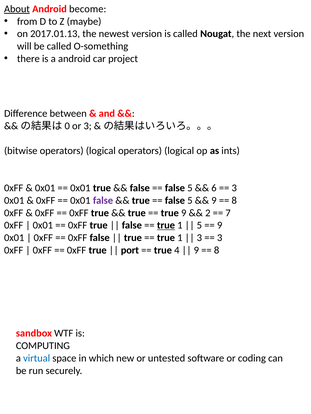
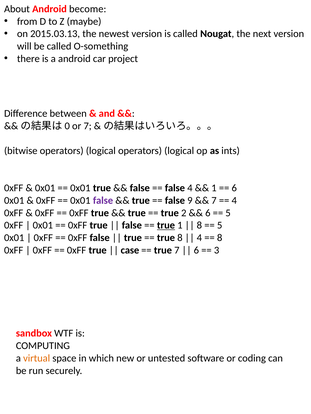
About underline: present -> none (17, 9)
2017.01.13: 2017.01.13 -> 2015.03.13 (55, 34)
or 3: 3 -> 7 (88, 126)
5: 5 -> 4 (190, 188)
6: 6 -> 1 (214, 188)
3: 3 -> 6 (234, 188)
5: 5 -> 9 (190, 201)
9: 9 -> 7 (214, 201)
8: 8 -> 4 (234, 201)
true 9: 9 -> 2 (184, 213)
2: 2 -> 6 (208, 213)
7: 7 -> 5 (228, 213)
5: 5 -> 8 (199, 226)
9: 9 -> 5 (220, 226)
1: 1 -> 8 (180, 238)
3: 3 -> 4 (199, 238)
3: 3 -> 8 (220, 238)
port: port -> case (130, 251)
true 4: 4 -> 7 (177, 251)
9: 9 -> 6 (196, 251)
8: 8 -> 3 (217, 251)
virtual colour: blue -> orange (37, 359)
